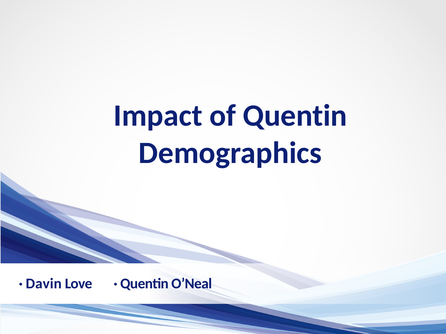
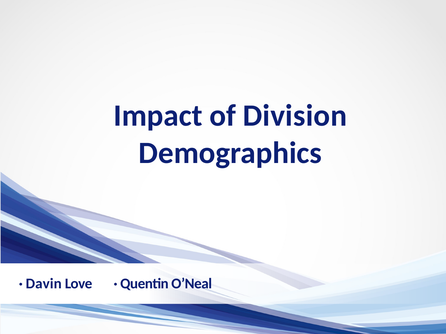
of Quentin: Quentin -> Division (295, 116)
